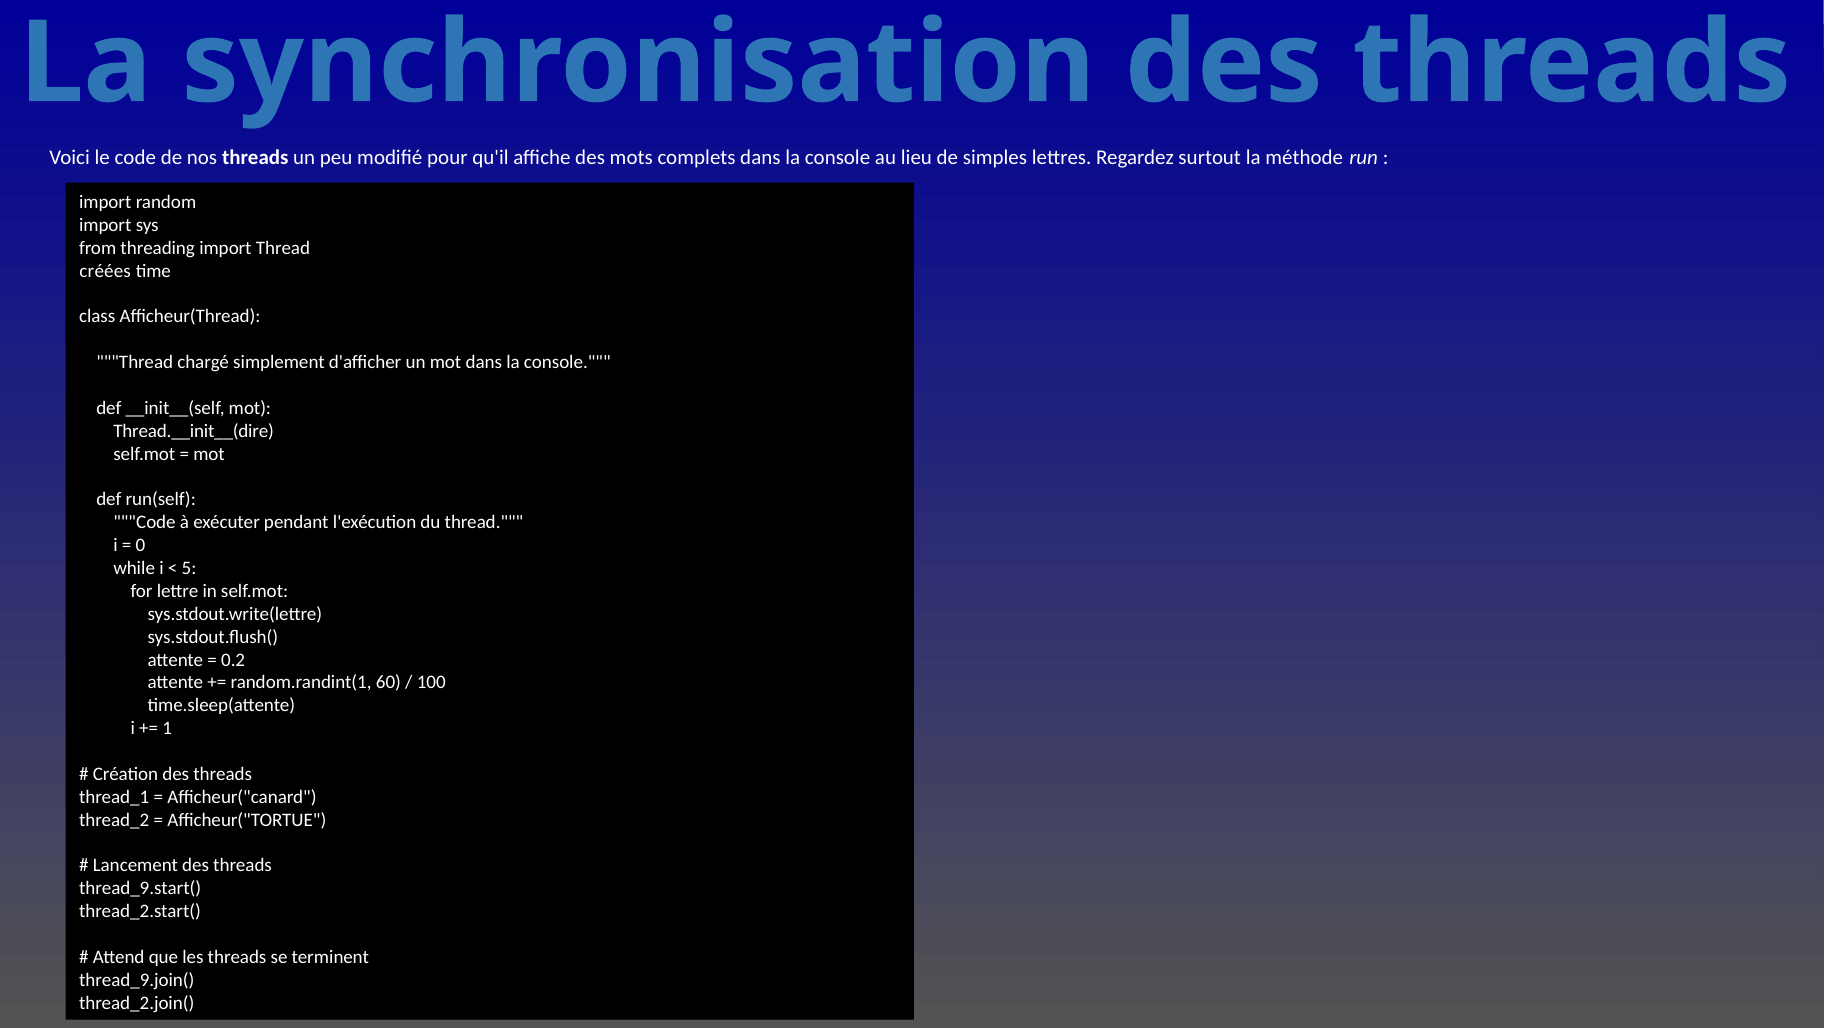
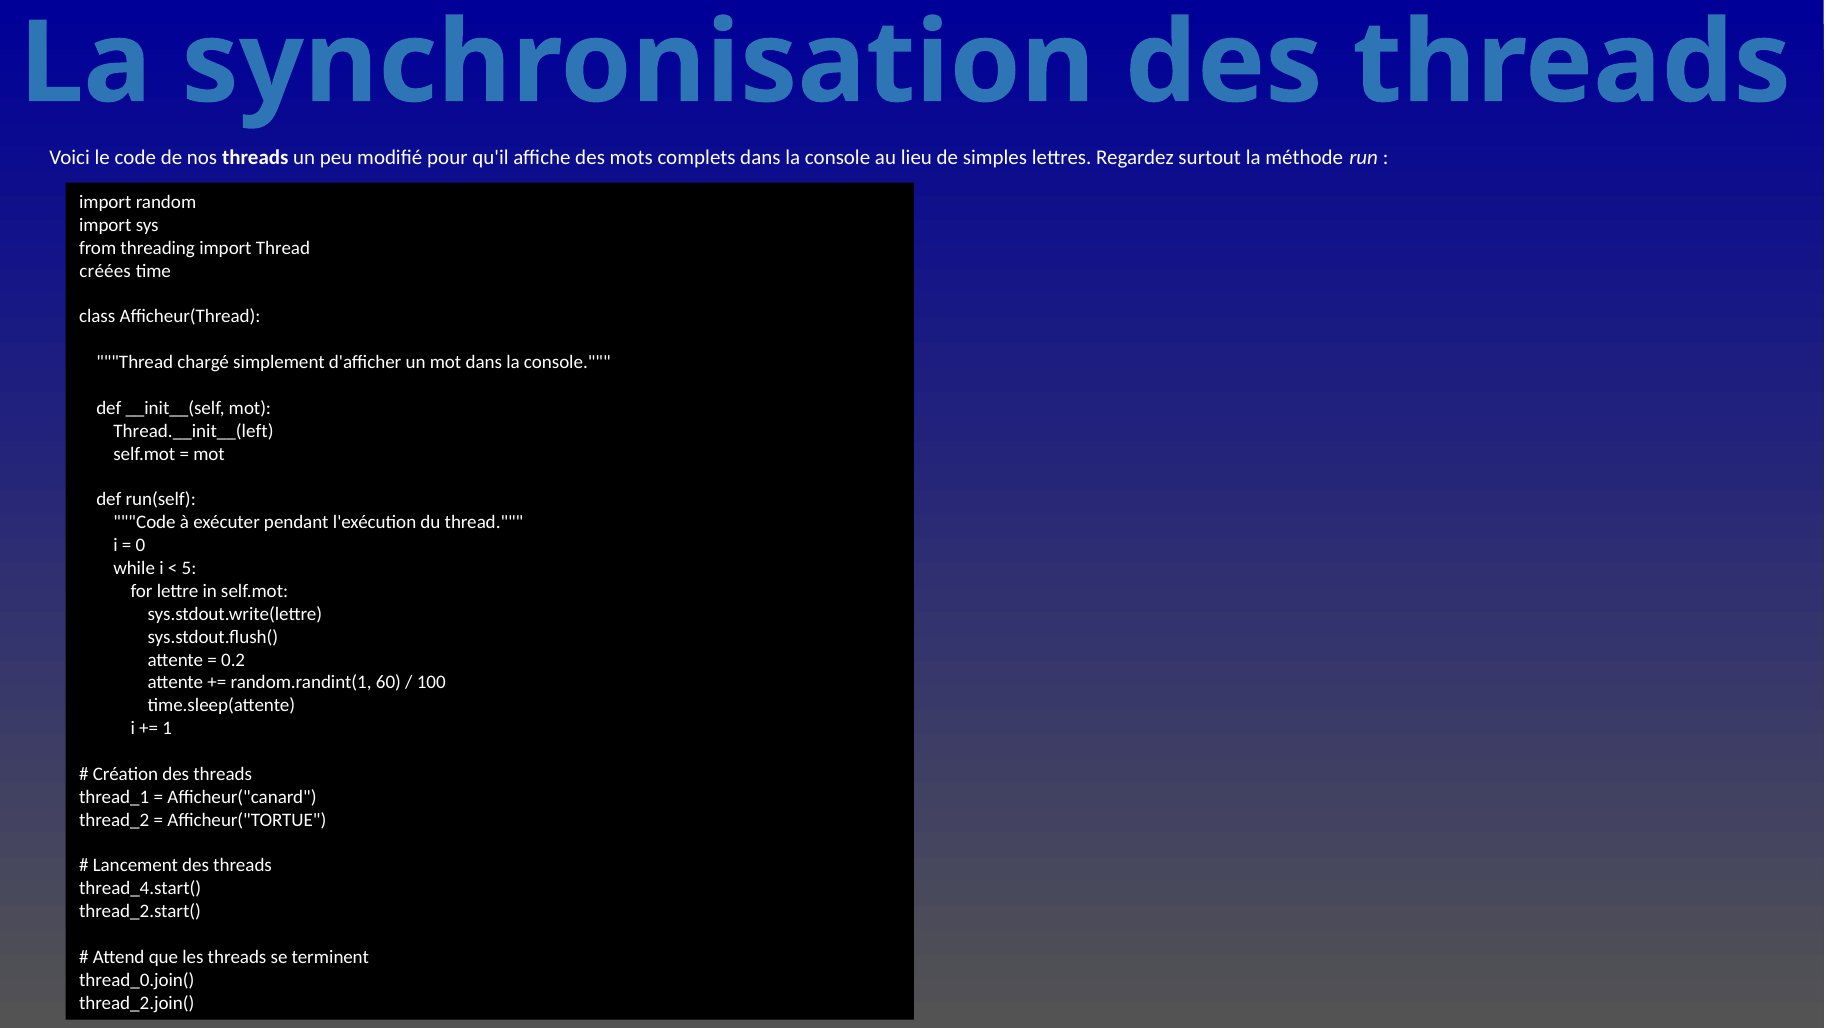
Thread.__init__(dire: Thread.__init__(dire -> Thread.__init__(left (193, 431)
thread_9.start(: thread_9.start( -> thread_4.start( (140, 889)
thread_9.join(: thread_9.join( -> thread_0.join( (137, 980)
